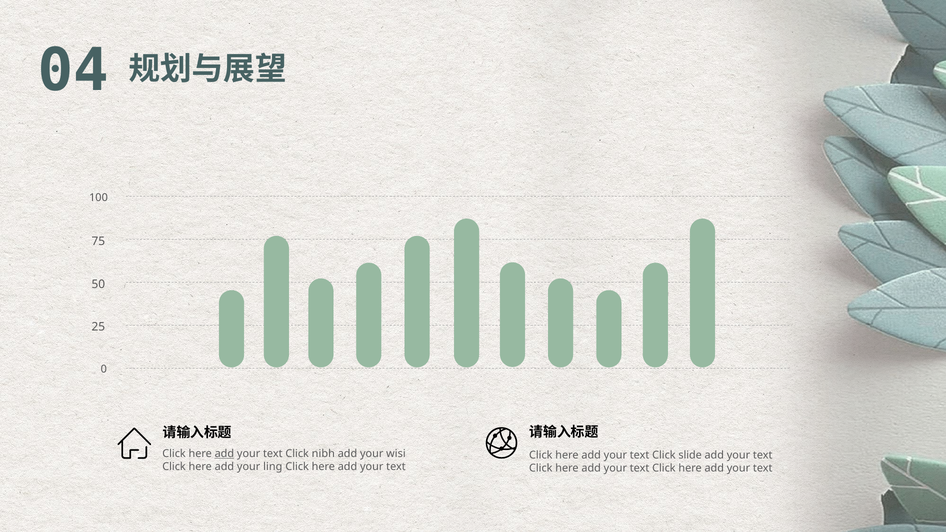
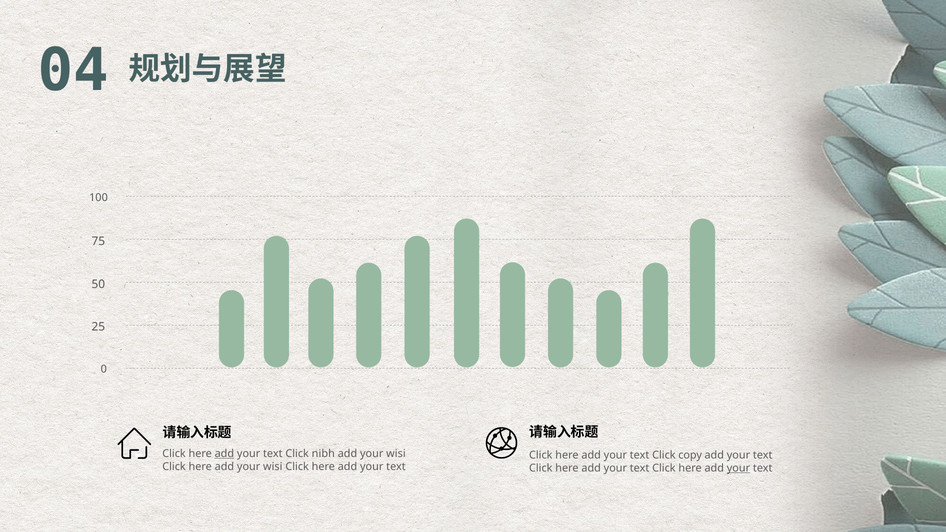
slide: slide -> copy (690, 455)
here add your ling: ling -> wisi (273, 467)
your underline: none -> present (738, 468)
